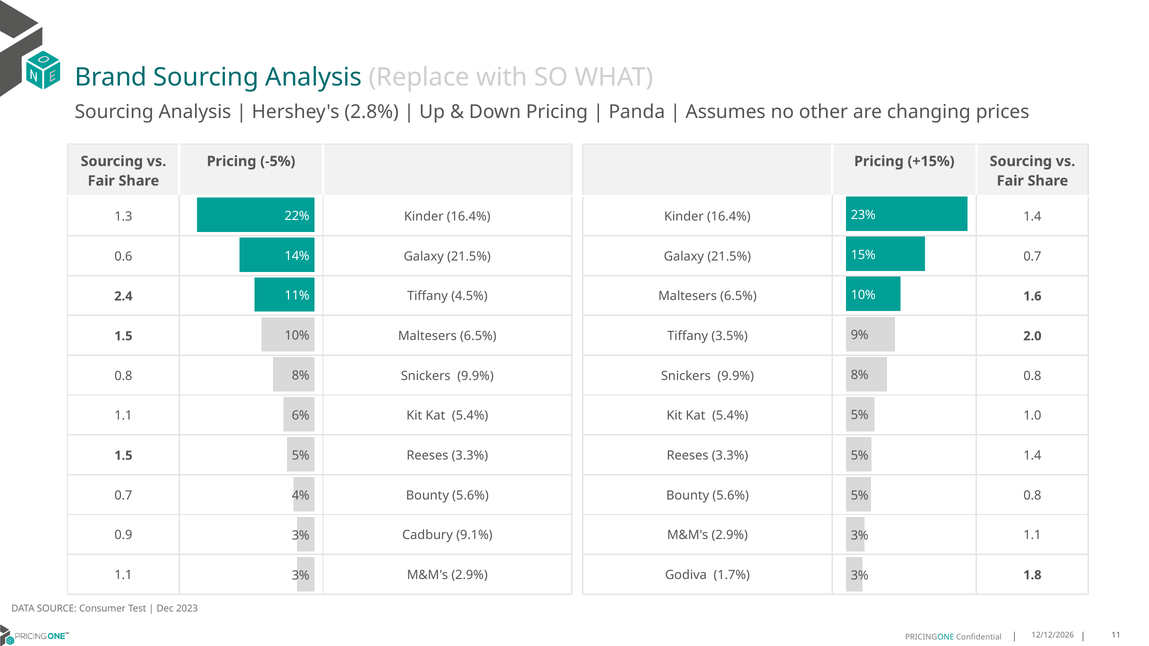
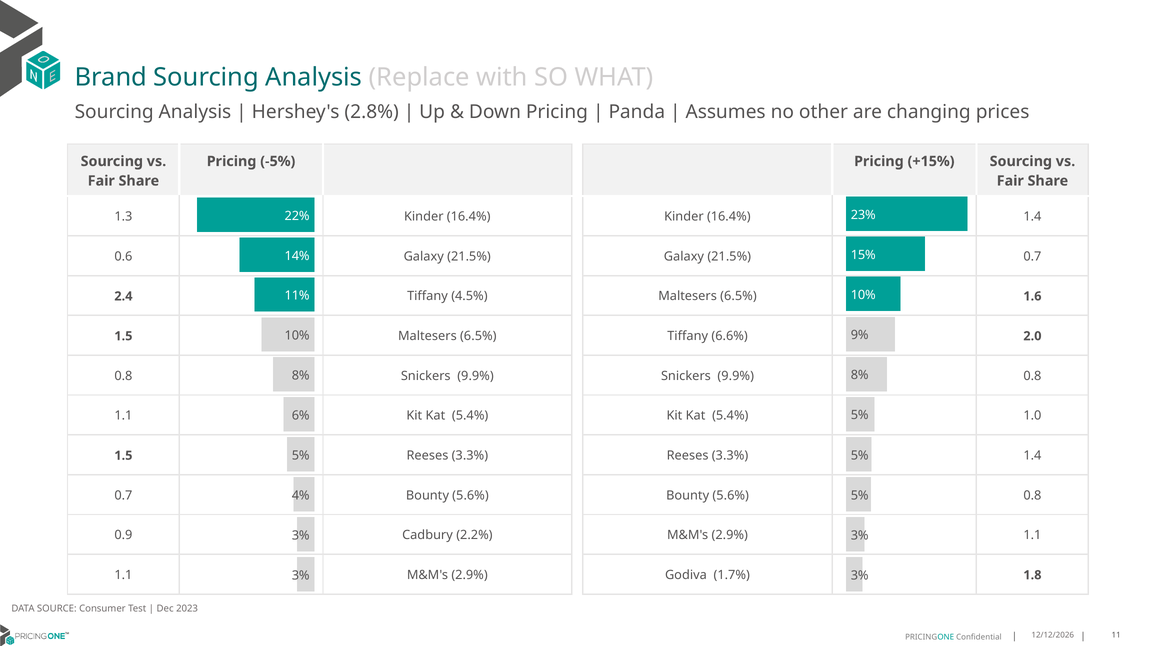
3.5%: 3.5% -> 6.6% (730, 336)
9.1%: 9.1% -> 2.2% (474, 536)
